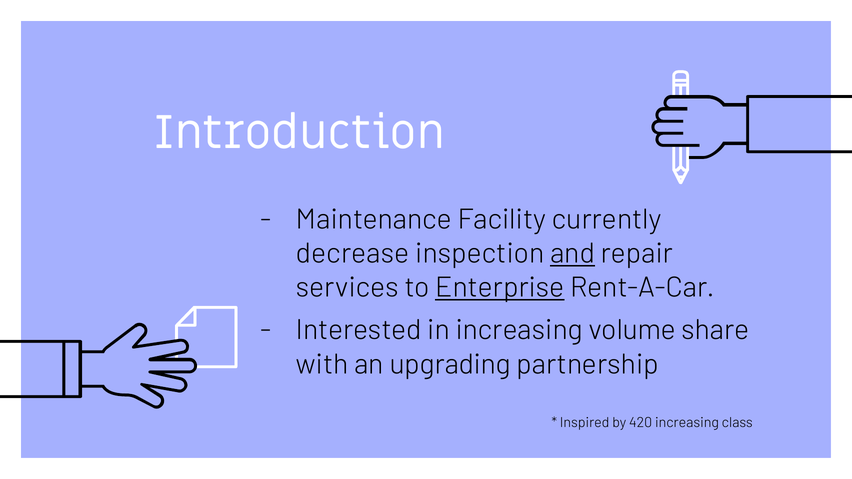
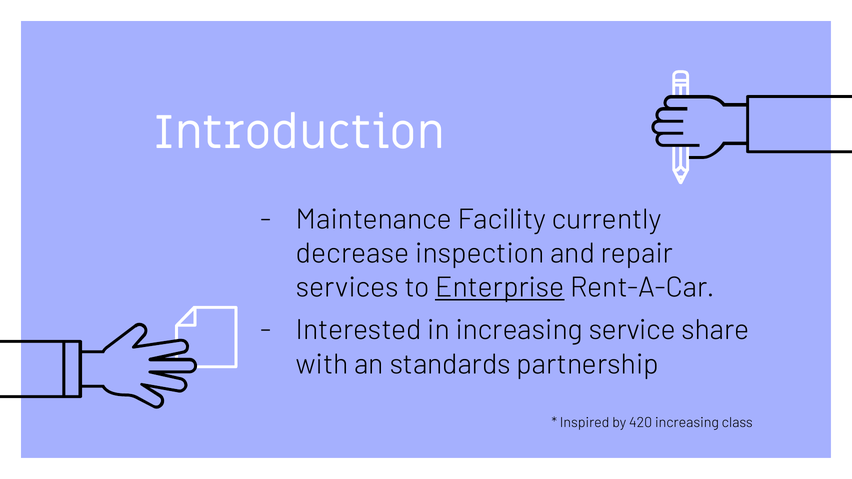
and underline: present -> none (573, 254)
volume: volume -> service (632, 330)
upgrading: upgrading -> standards (450, 364)
